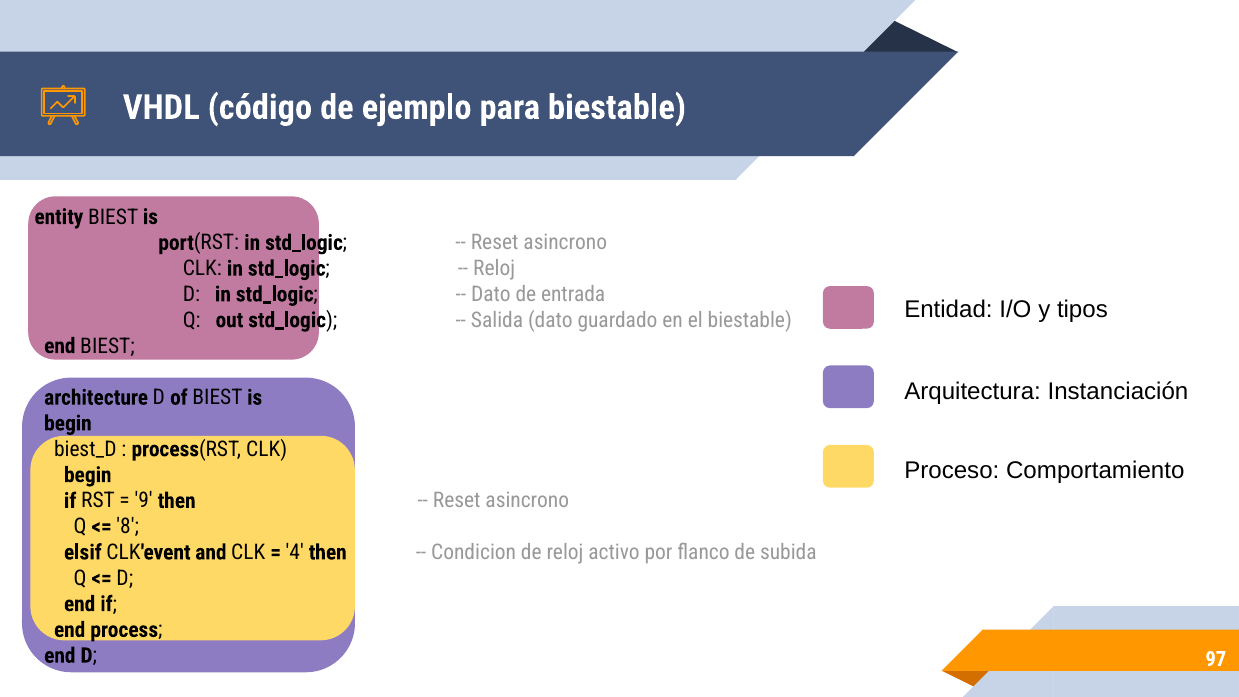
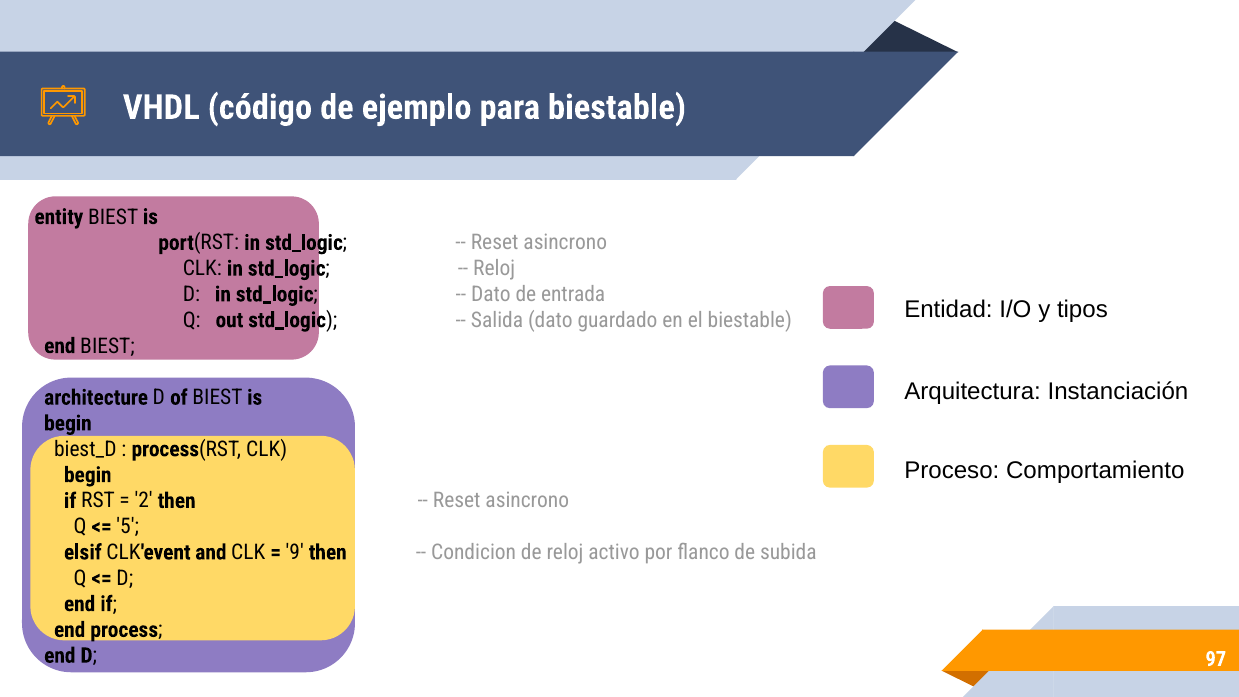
9: 9 -> 2 (144, 501)
8: 8 -> 5 (128, 527)
4: 4 -> 9 (295, 552)
